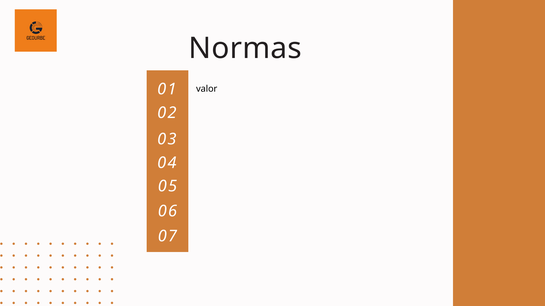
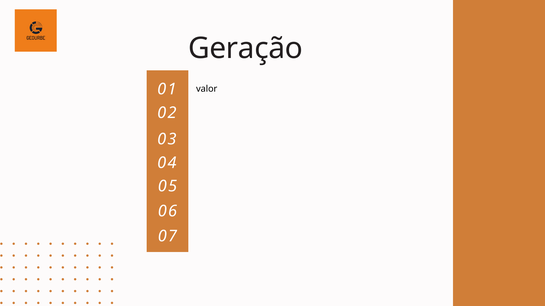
Normas: Normas -> Geração (245, 49)
